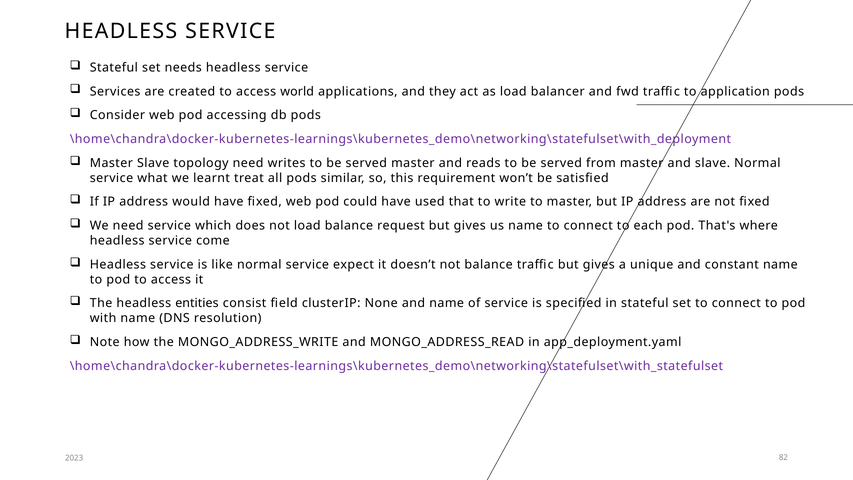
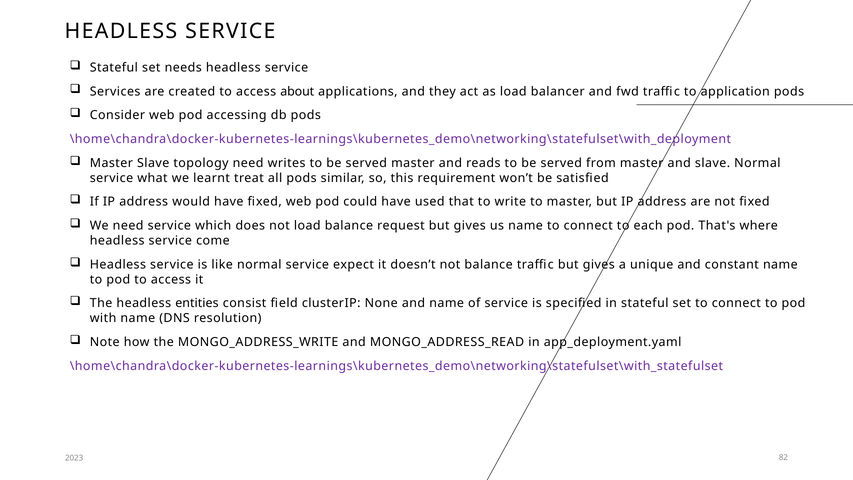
world: world -> about (297, 91)
